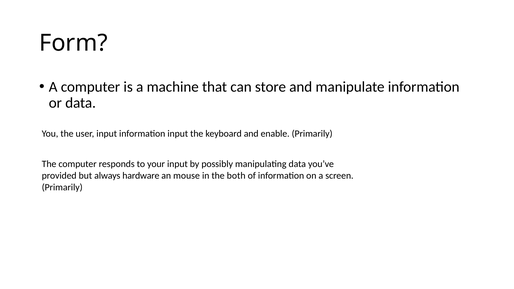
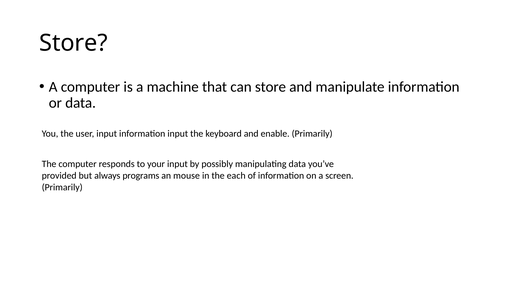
Form: Form -> Store (73, 43)
hardware: hardware -> programs (141, 176)
both: both -> each (236, 176)
